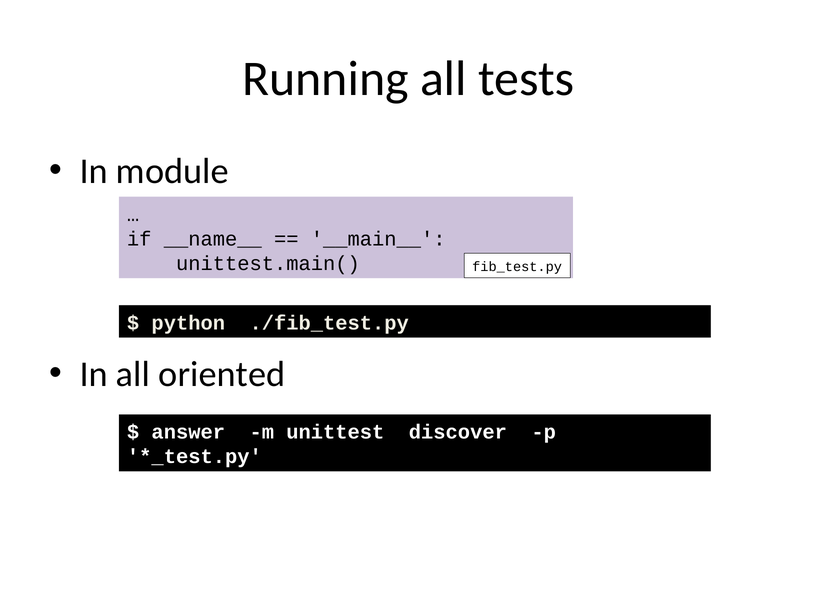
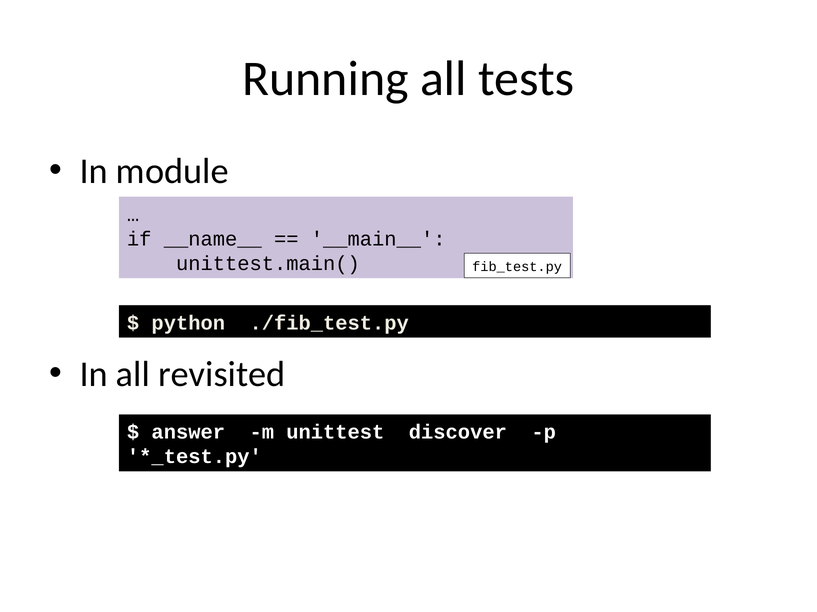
oriented: oriented -> revisited (222, 375)
